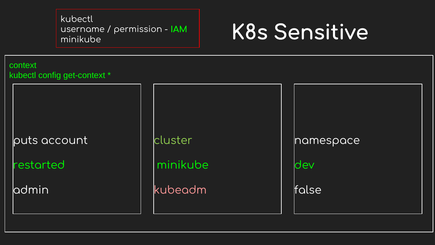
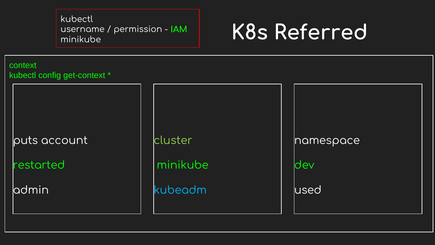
Sensitive: Sensitive -> Referred (321, 33)
kubeadm colour: pink -> light blue (180, 190)
false: false -> used (308, 190)
